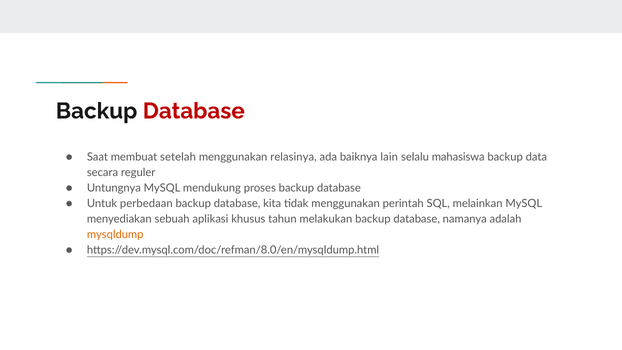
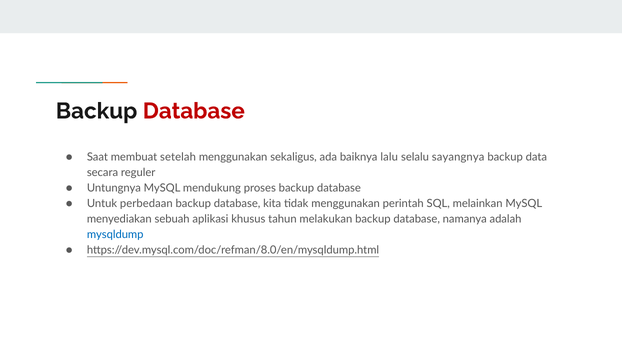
relasinya: relasinya -> sekaligus (294, 157)
lain: lain -> lalu (389, 157)
mahasiswa: mahasiswa -> sayangnya (458, 157)
mysqldump colour: orange -> blue (115, 235)
